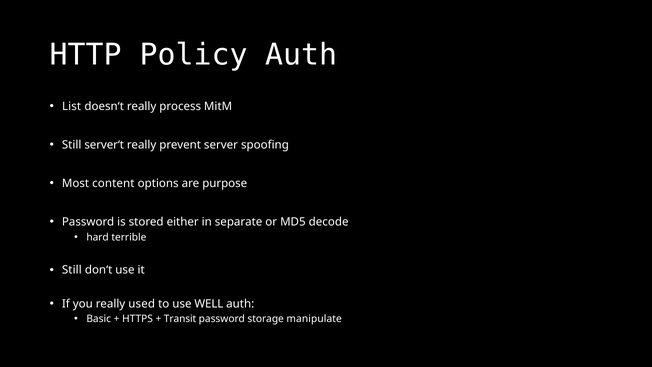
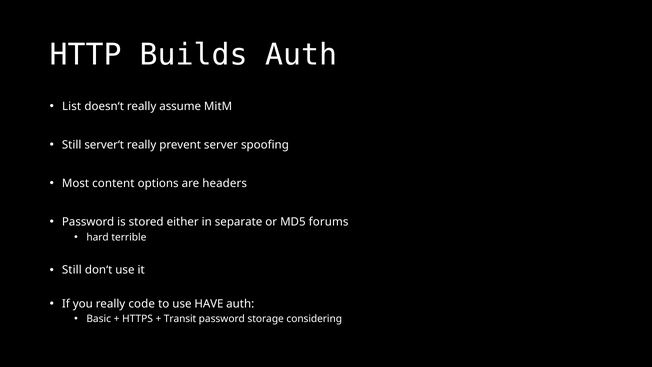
Policy: Policy -> Builds (194, 55)
process: process -> assume (180, 106)
purpose: purpose -> headers (225, 183)
decode: decode -> forums (329, 222)
used: used -> code (142, 304)
WELL: WELL -> HAVE (209, 304)
manipulate: manipulate -> considering (314, 319)
